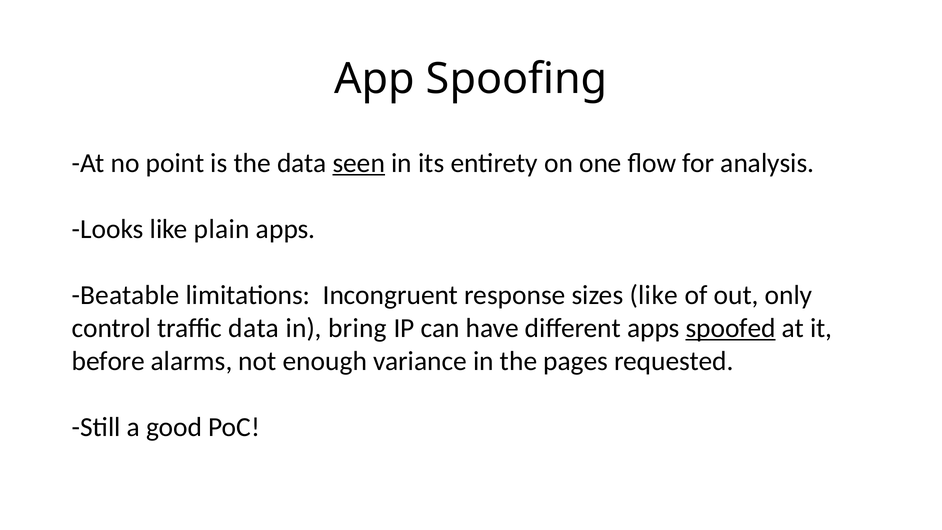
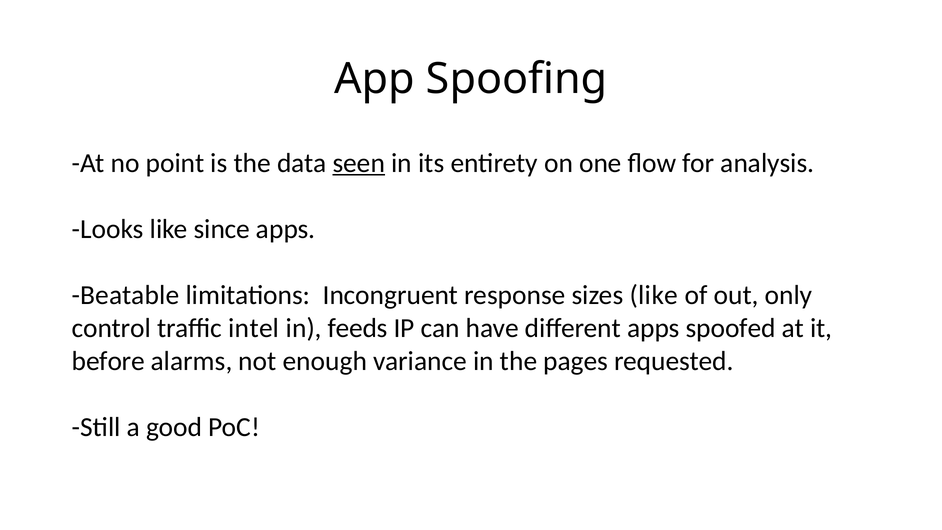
plain: plain -> since (222, 229)
traffic data: data -> intel (254, 328)
bring: bring -> feeds (358, 328)
spoofed underline: present -> none (731, 328)
